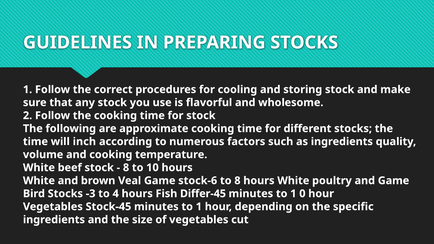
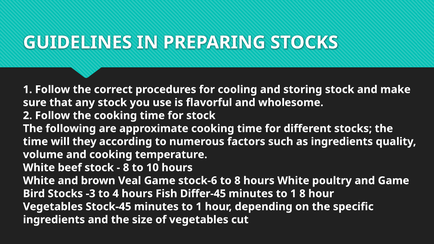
inch: inch -> they (84, 142)
1 0: 0 -> 8 (302, 194)
